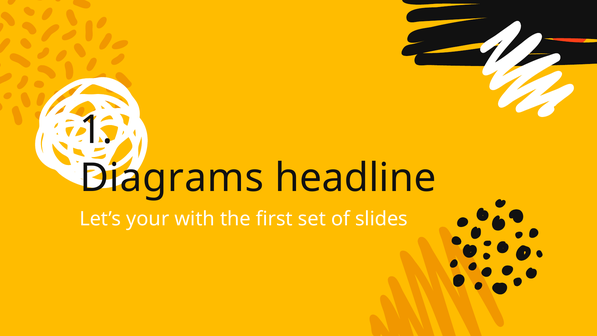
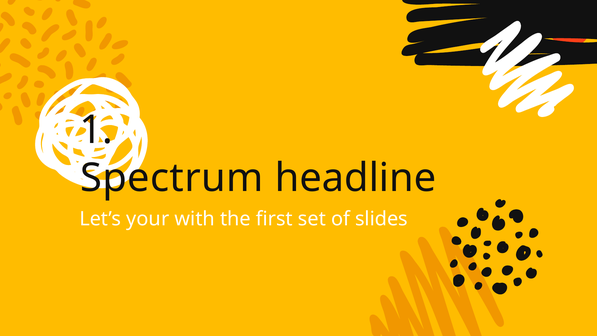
Diagrams: Diagrams -> Spectrum (172, 178)
